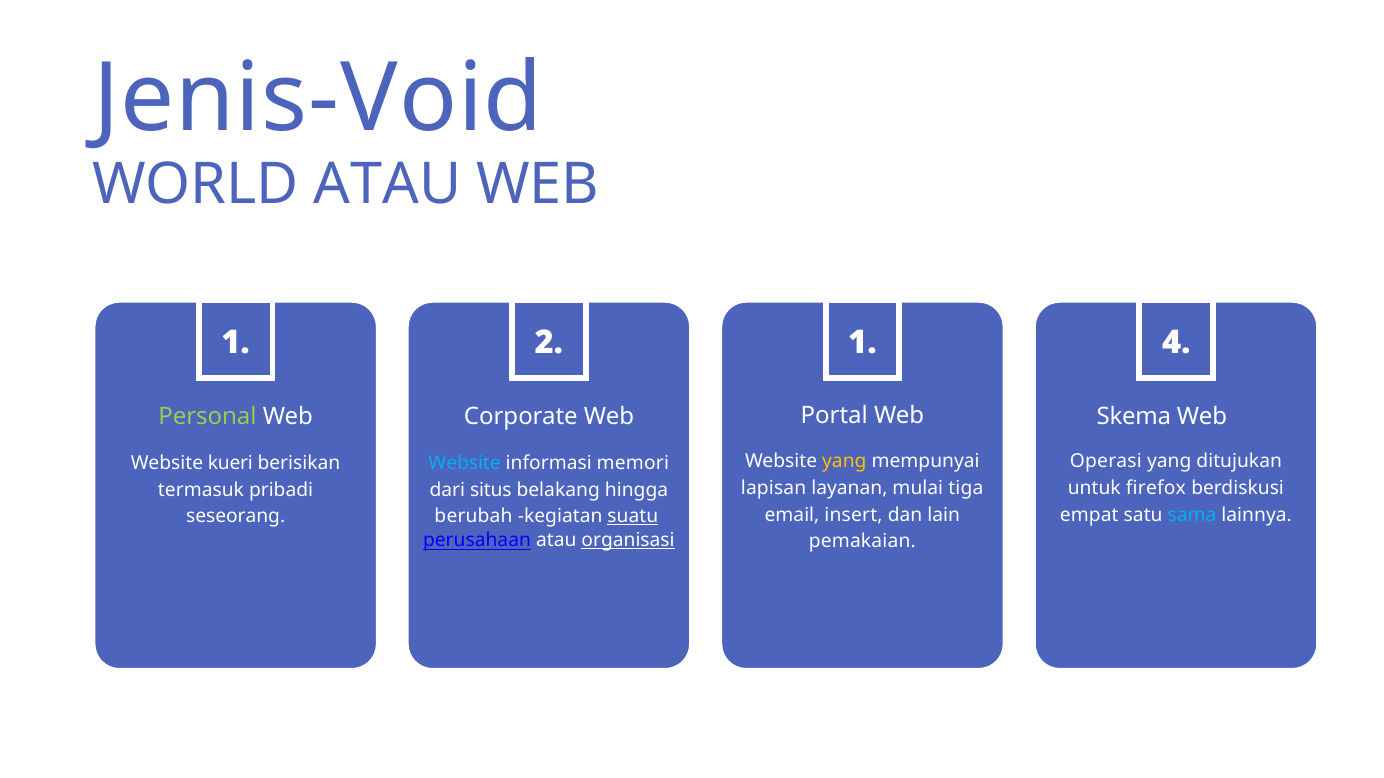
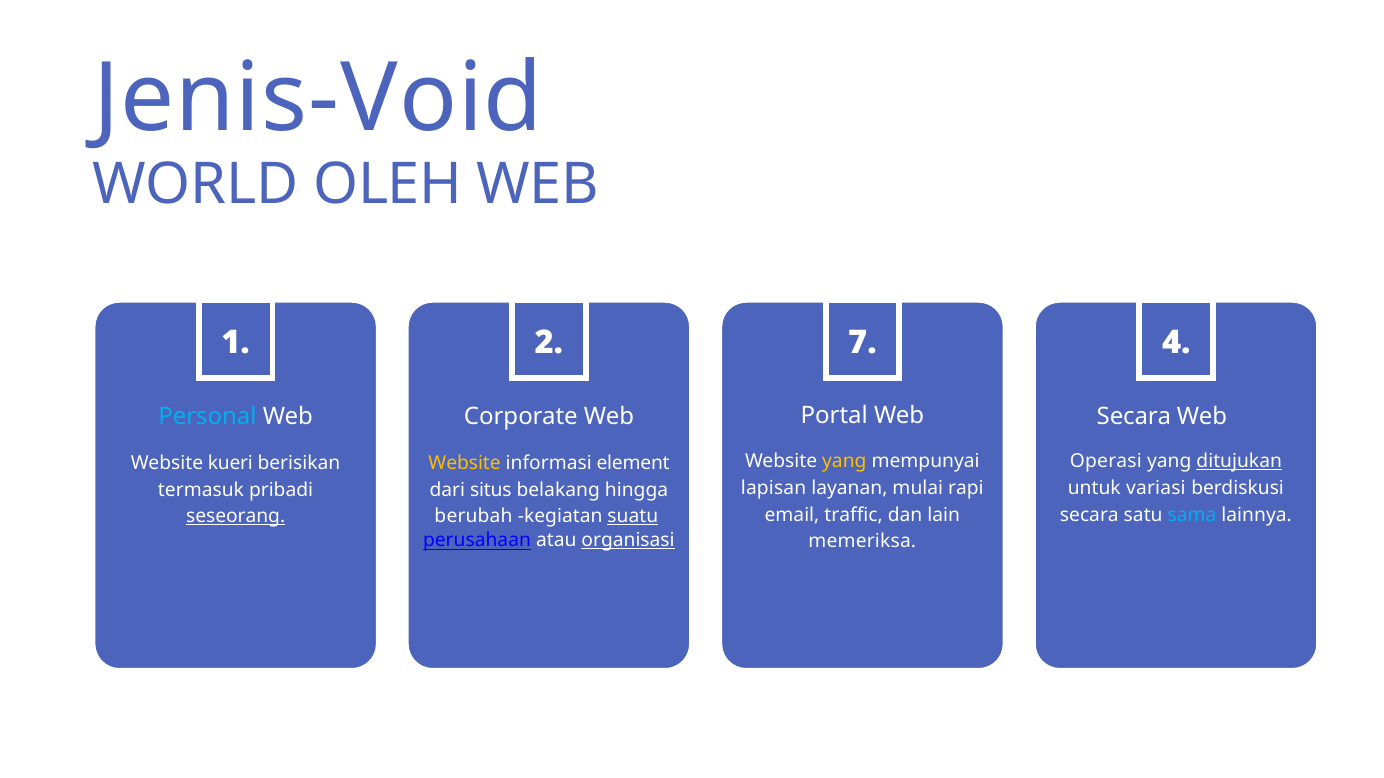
WORLD ATAU: ATAU -> OLEH (388, 185)
2 1: 1 -> 7 (862, 343)
Web Skema: Skema -> Secara (1134, 417)
Personal colour: light green -> light blue (207, 417)
ditujukan underline: none -> present (1239, 461)
Website colour: light blue -> yellow (465, 463)
memori: memori -> element (633, 463)
tiga: tiga -> rapi (966, 488)
firefox: firefox -> variasi (1156, 488)
insert: insert -> traffic (854, 515)
empat: empat -> secara (1089, 515)
seseorang underline: none -> present (236, 517)
pemakaian: pemakaian -> memeriksa (862, 542)
